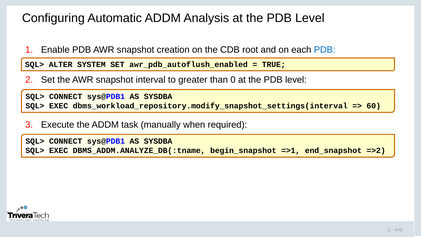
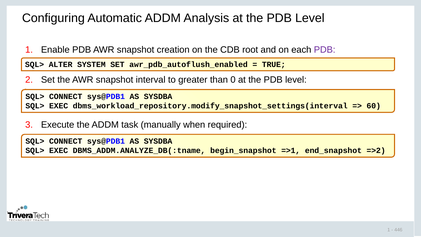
PDB colour: blue -> purple (325, 50)
